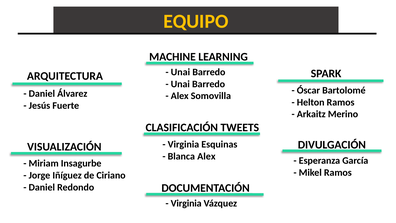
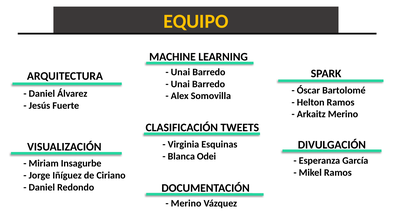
Blanca Alex: Alex -> Odei (206, 156)
Virginia: Virginia -> Merino (186, 203)
